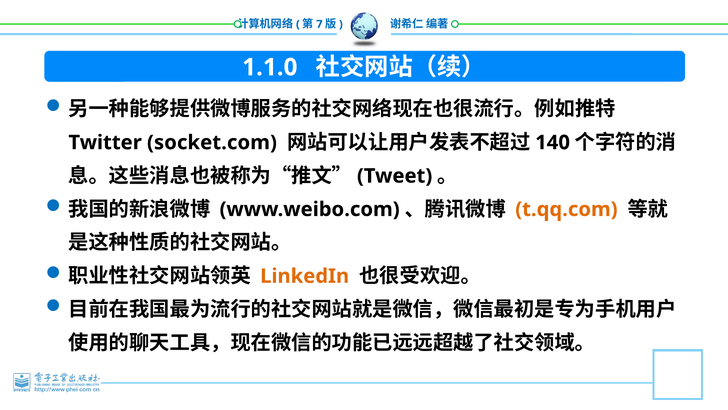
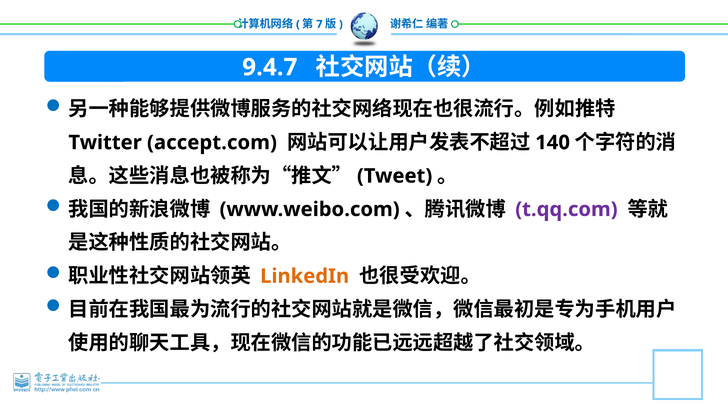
1.1.0: 1.1.0 -> 9.4.7 (270, 67)
socket.com: socket.com -> accept.com (212, 142)
t.qq.com colour: orange -> purple (566, 209)
